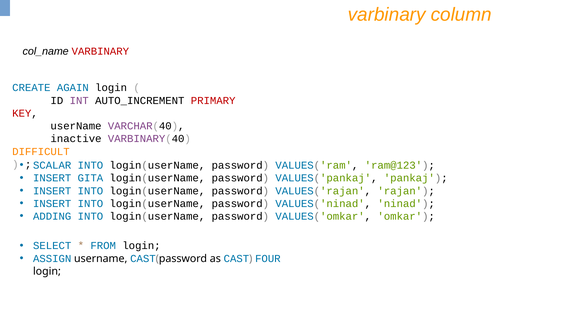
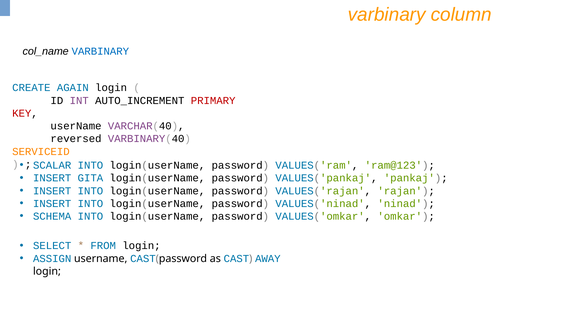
VARBINARY colour: red -> blue (100, 51)
inactive: inactive -> reversed (76, 139)
DIFFICULT: DIFFICULT -> SERVICEID (41, 152)
ADDING: ADDING -> SCHEMA (52, 216)
FOUR: FOUR -> AWAY (268, 258)
